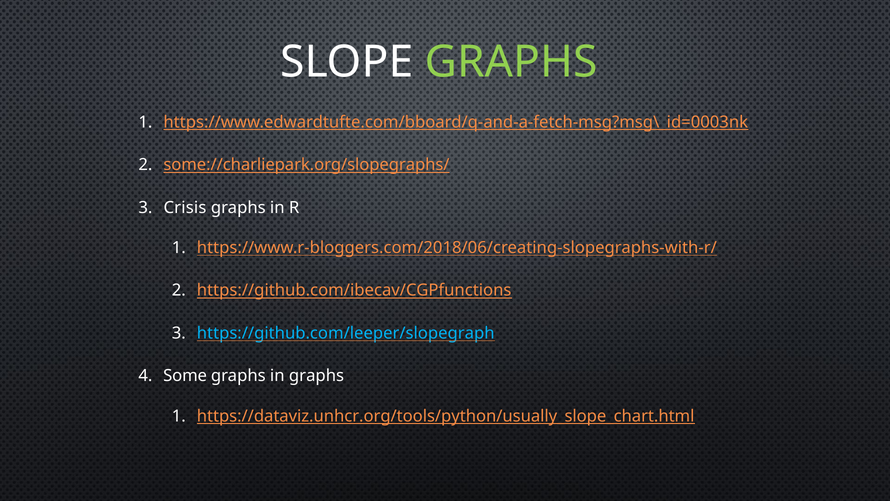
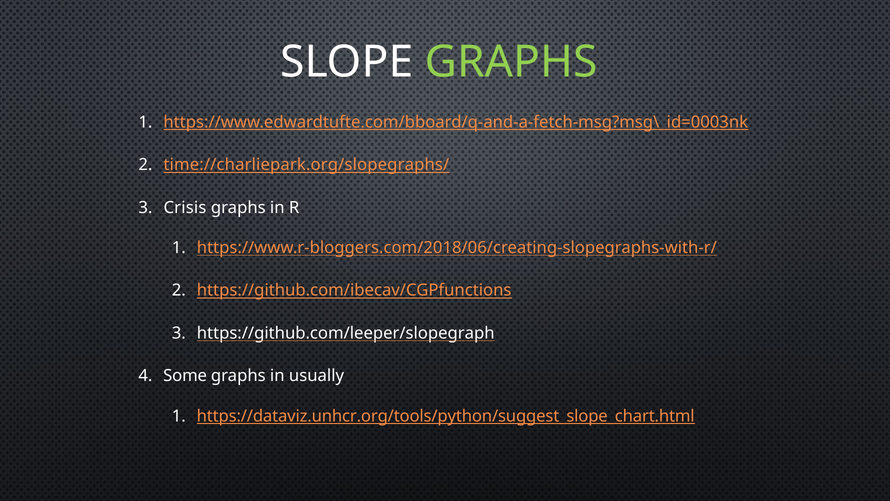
some://charliepark.org/slopegraphs/: some://charliepark.org/slopegraphs/ -> time://charliepark.org/slopegraphs/ (306, 165)
https://github.com/leeper/slopegraph colour: light blue -> white (346, 333)
in graphs: graphs -> usually (317, 376)
https://dataviz.unhcr.org/tools/python/usually_slope_chart.html: https://dataviz.unhcr.org/tools/python/usually_slope_chart.html -> https://dataviz.unhcr.org/tools/python/suggest_slope_chart.html (446, 416)
